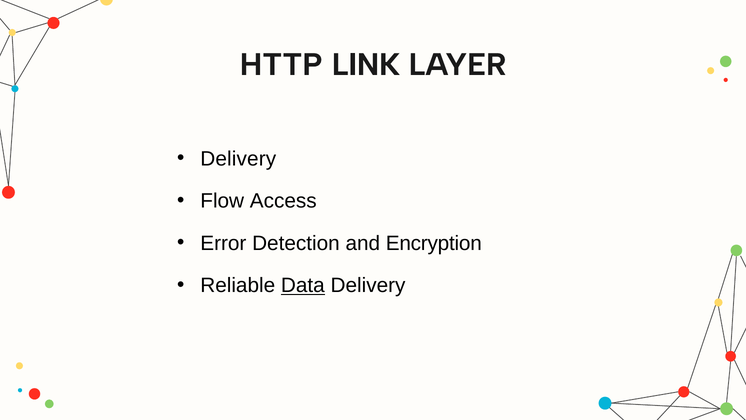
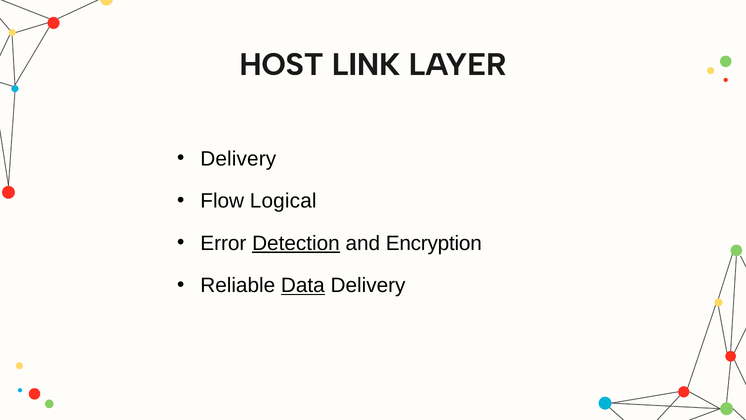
HTTP: HTTP -> HOST (281, 65)
Access: Access -> Logical (283, 201)
Detection underline: none -> present (296, 243)
